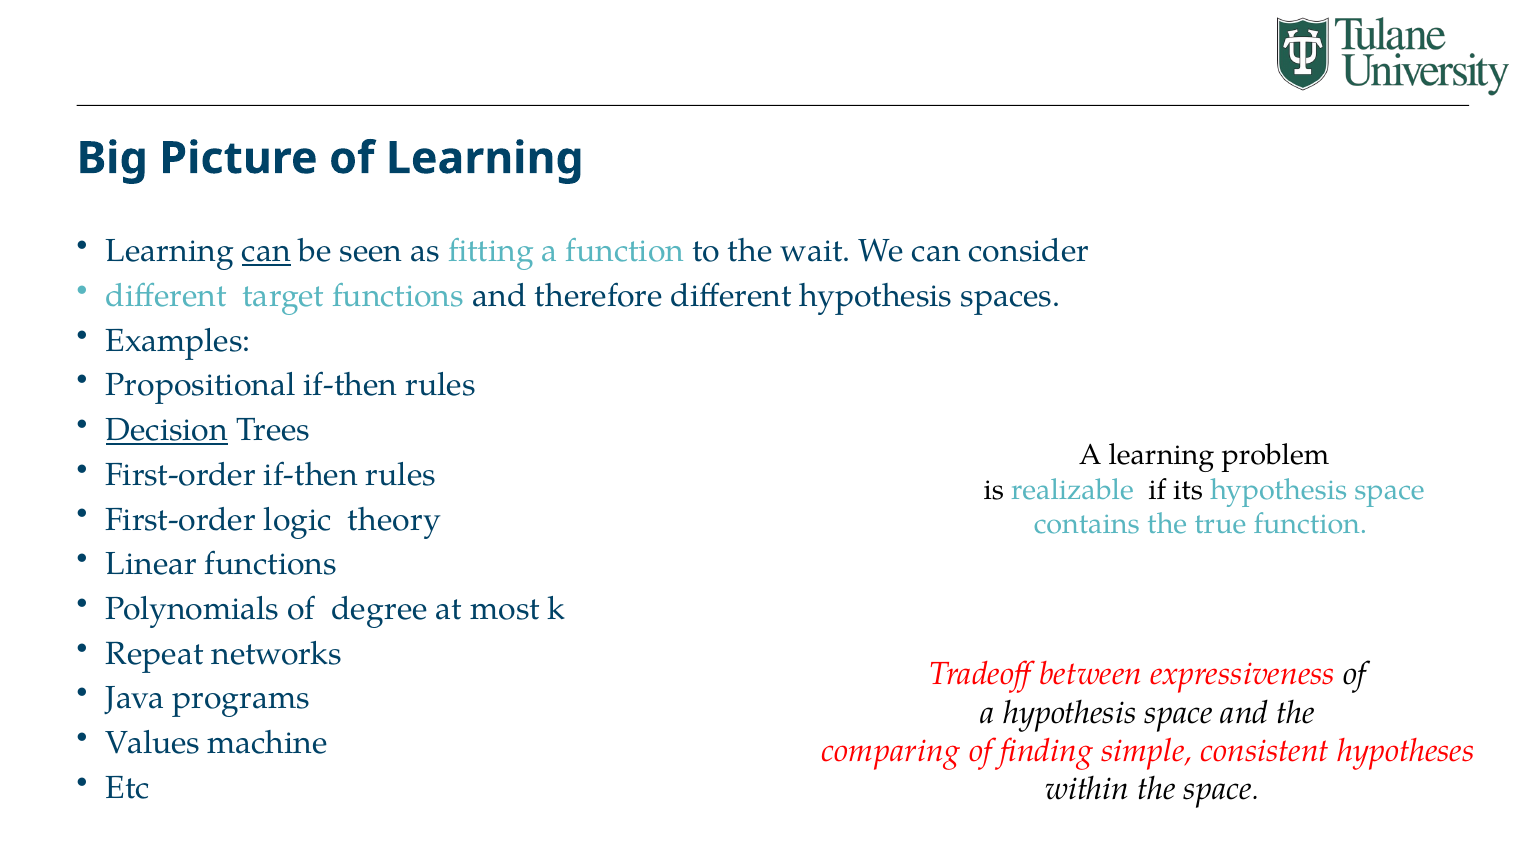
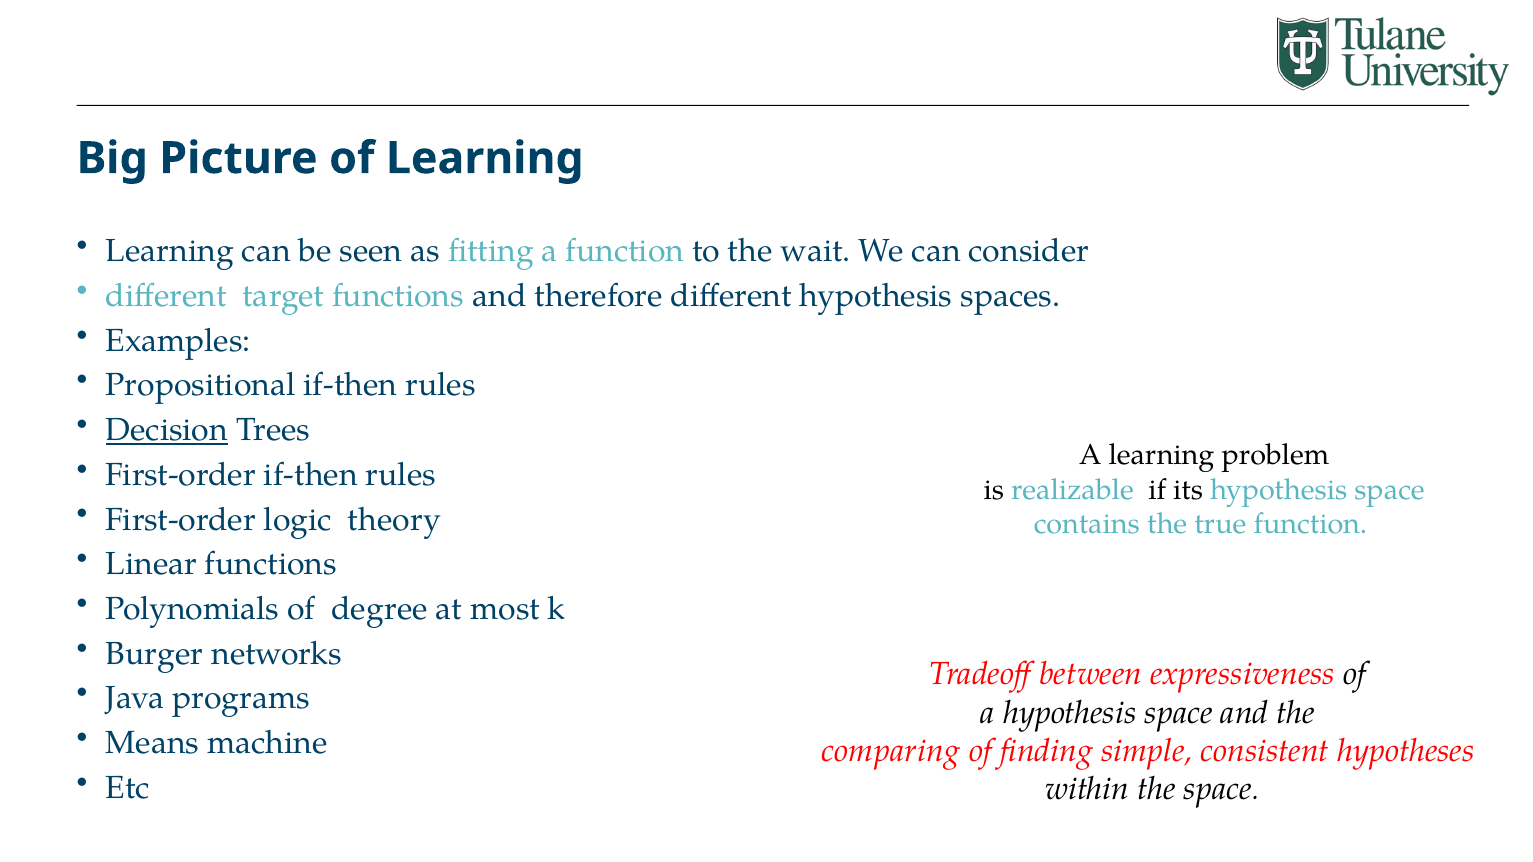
can underline: present -> none (266, 251)
Repeat: Repeat -> Burger (155, 654)
Values: Values -> Means (153, 743)
